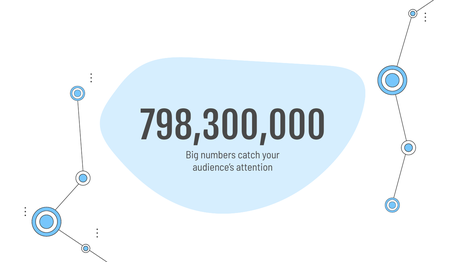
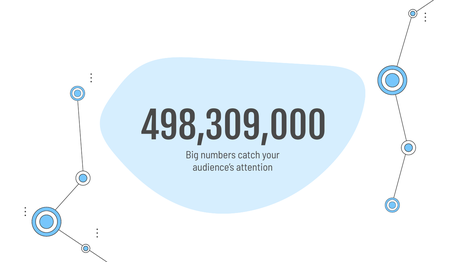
798,300,000: 798,300,000 -> 498,309,000 (233, 127)
